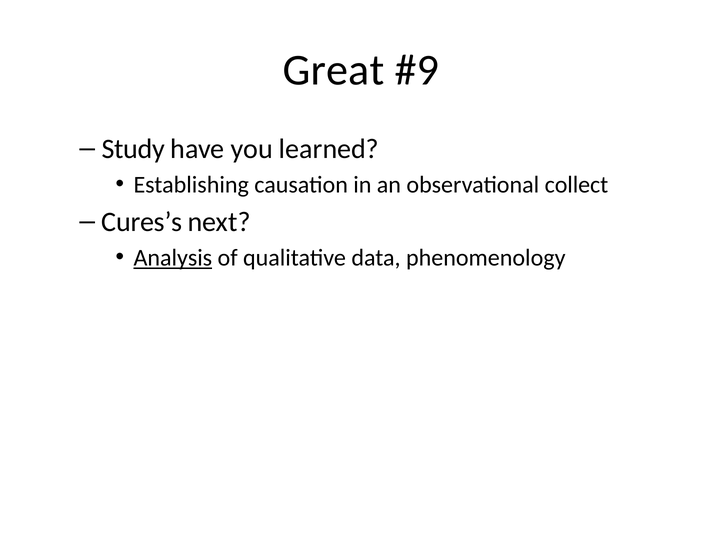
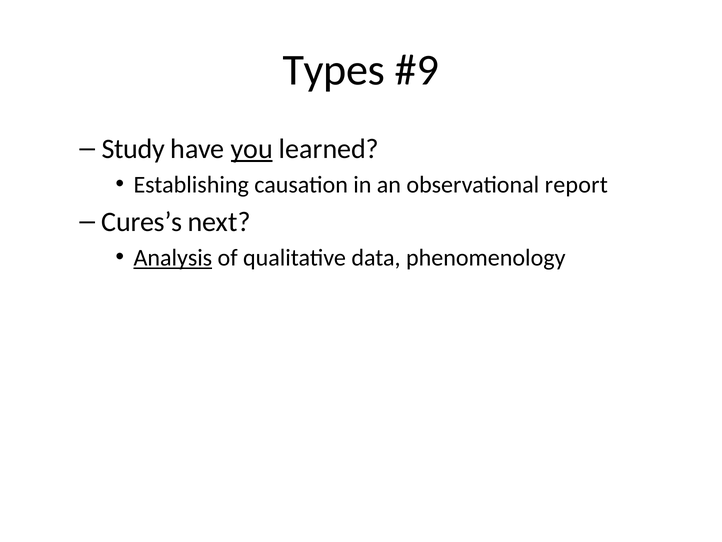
Great: Great -> Types (334, 70)
you underline: none -> present (252, 149)
collect: collect -> report (576, 185)
